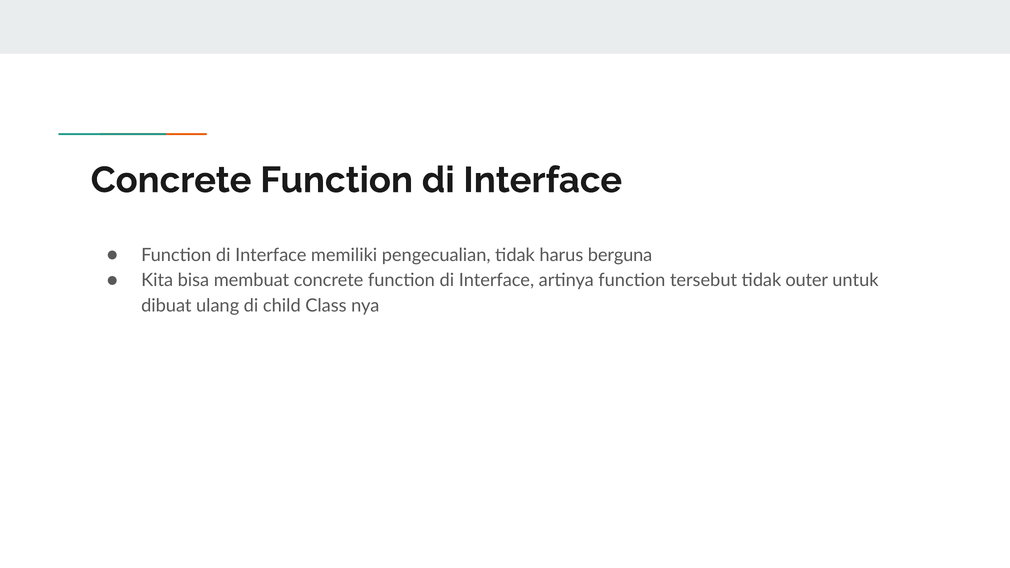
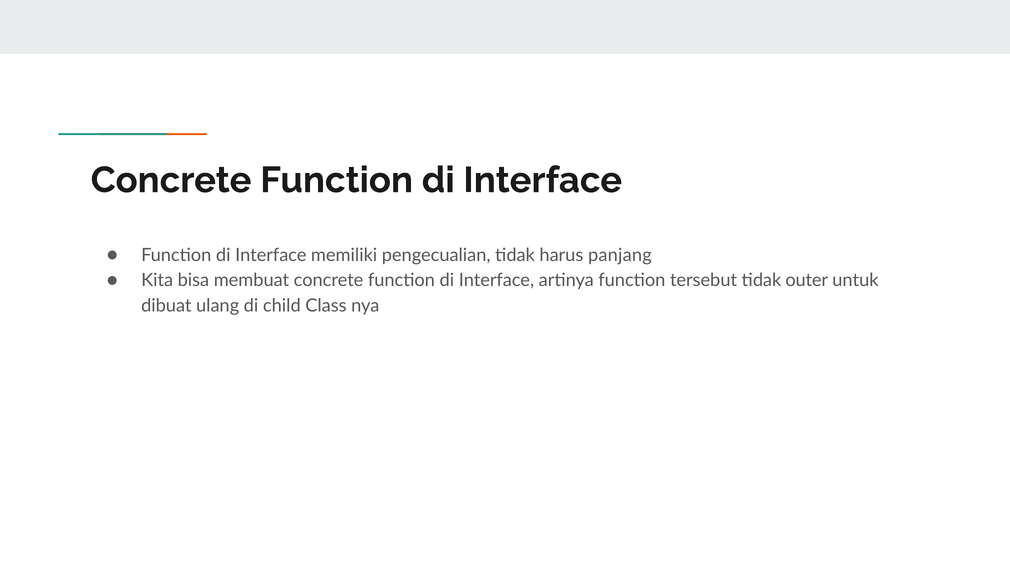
berguna: berguna -> panjang (620, 255)
